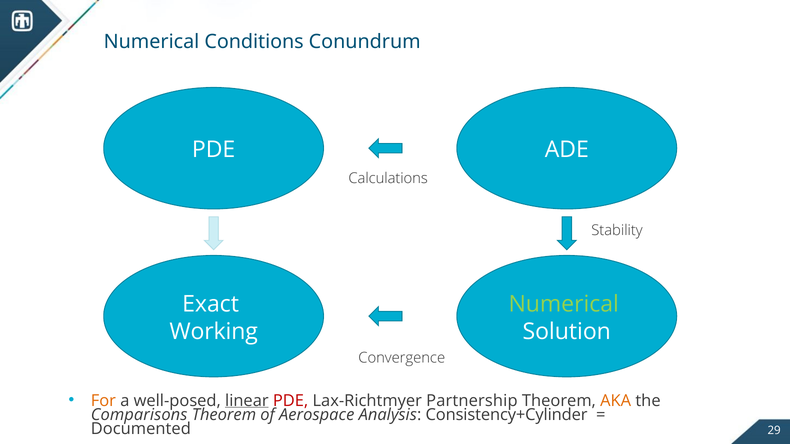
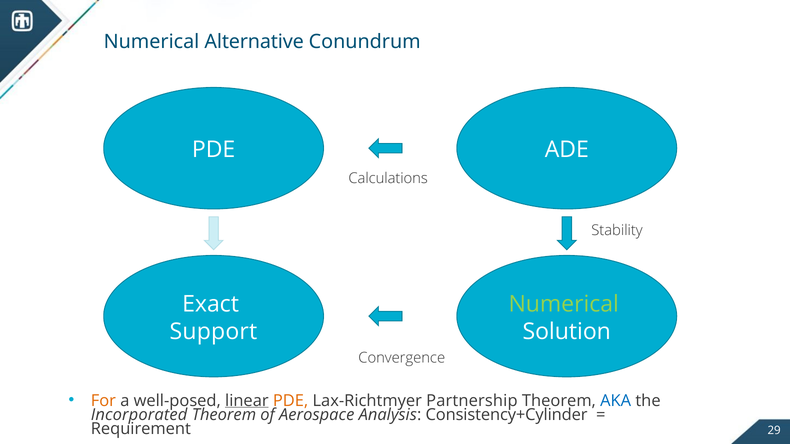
Conditions: Conditions -> Alternative (254, 42)
Working: Working -> Support (213, 332)
PDE colour: red -> orange (291, 401)
AKA colour: orange -> blue (616, 401)
Comparisons: Comparisons -> Incorporated (139, 415)
Documented: Documented -> Requirement (141, 429)
